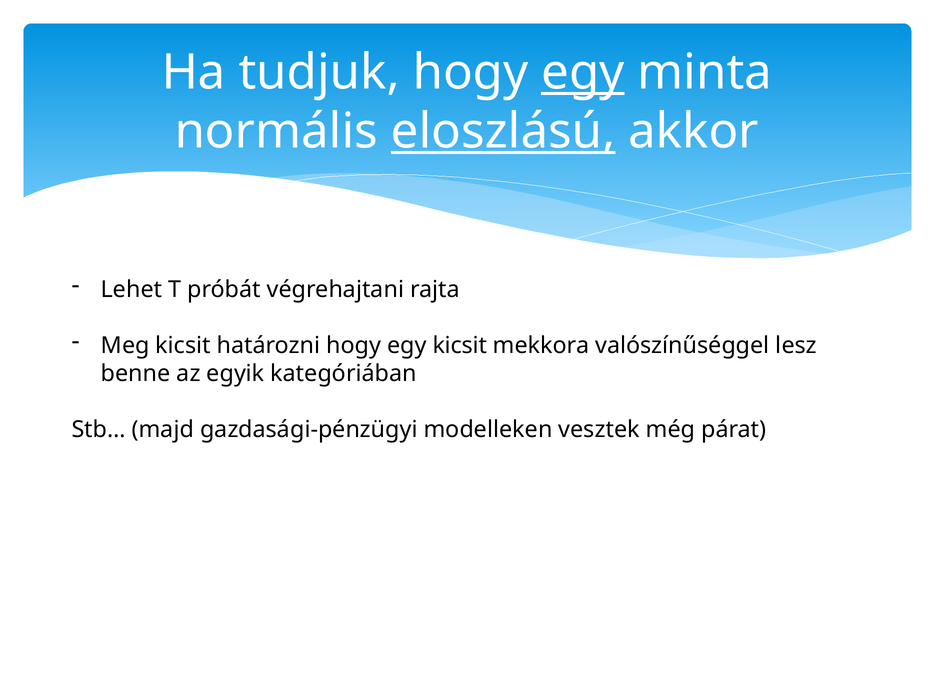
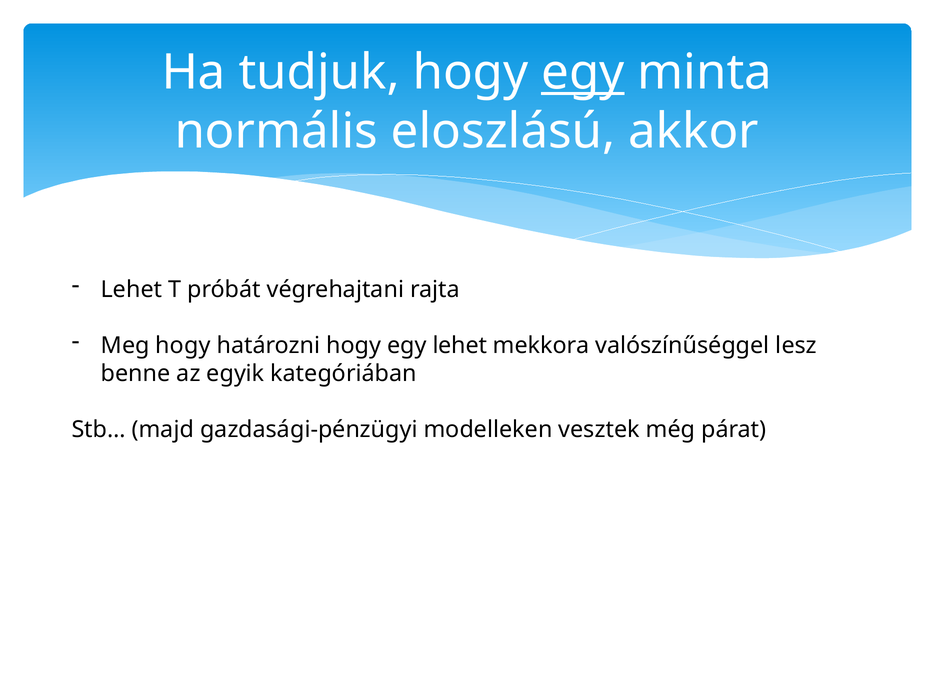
eloszlású underline: present -> none (503, 132)
Meg kicsit: kicsit -> hogy (183, 346)
egy kicsit: kicsit -> lehet (460, 346)
